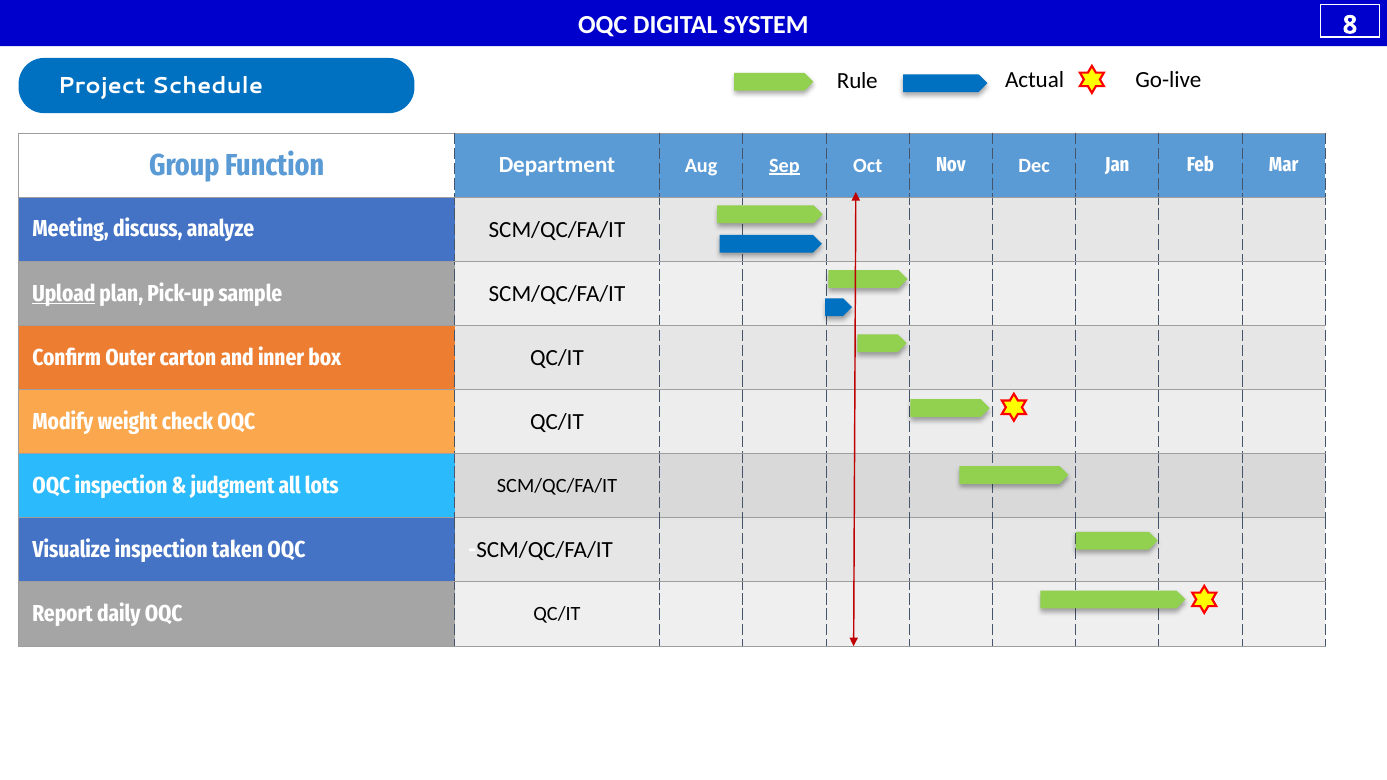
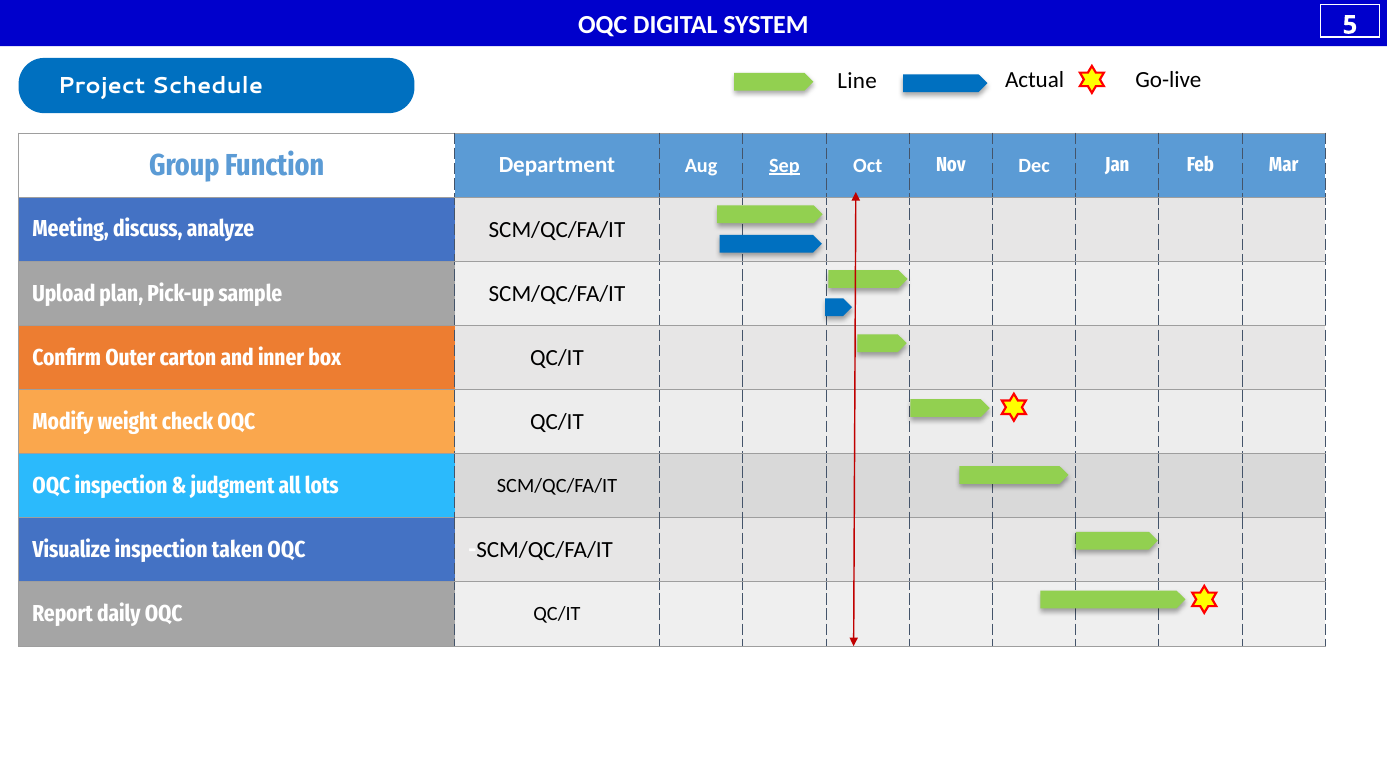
8: 8 -> 5 (1350, 25)
Rule: Rule -> Line (857, 81)
Upload underline: present -> none (64, 293)
